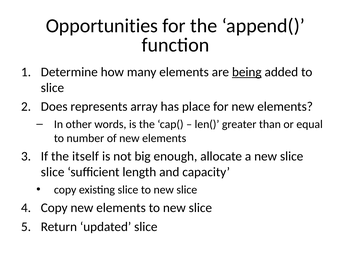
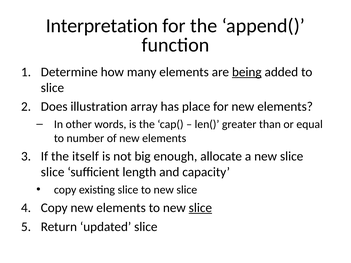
Opportunities: Opportunities -> Interpretation (102, 26)
represents: represents -> illustration (99, 107)
slice underline: none -> present (200, 208)
